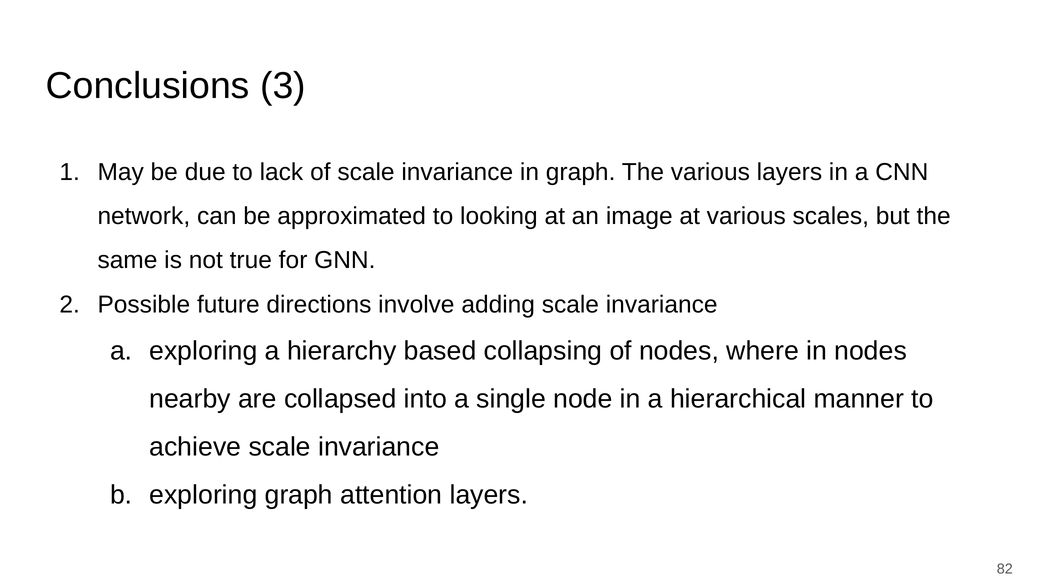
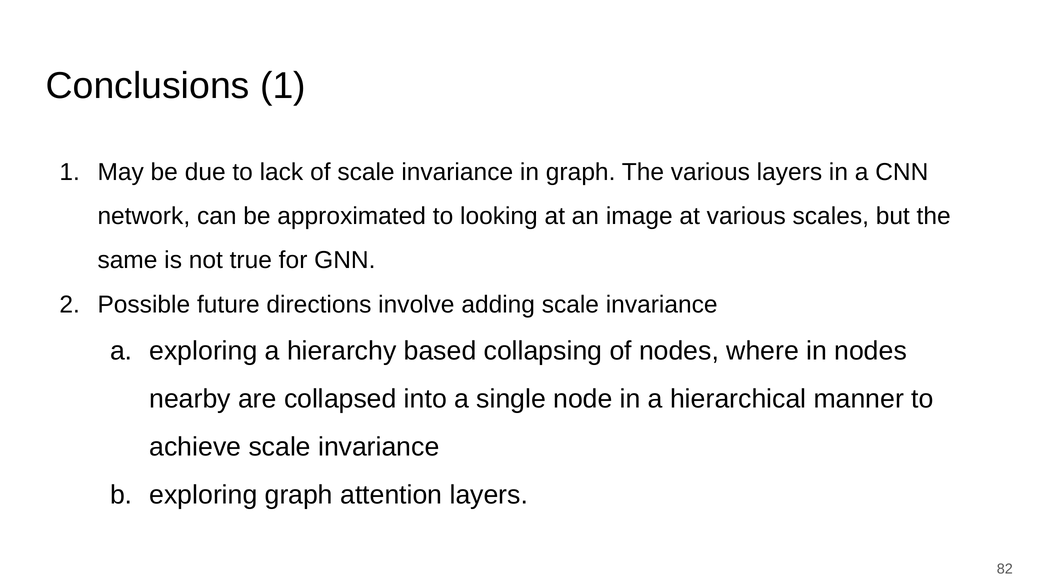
Conclusions 3: 3 -> 1 (283, 86)
